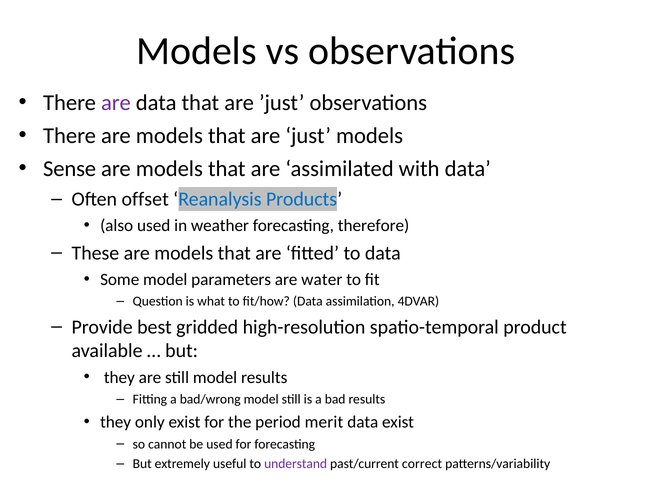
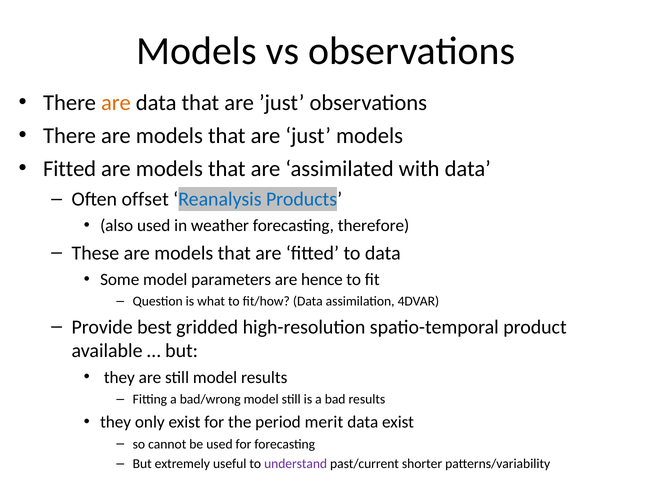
are colour: purple -> orange (116, 103)
Sense: Sense -> Fitted (70, 169)
water: water -> hence (322, 280)
correct: correct -> shorter (422, 464)
